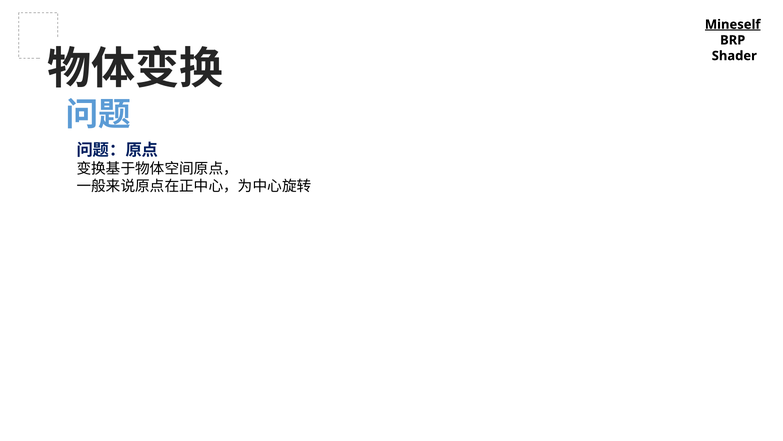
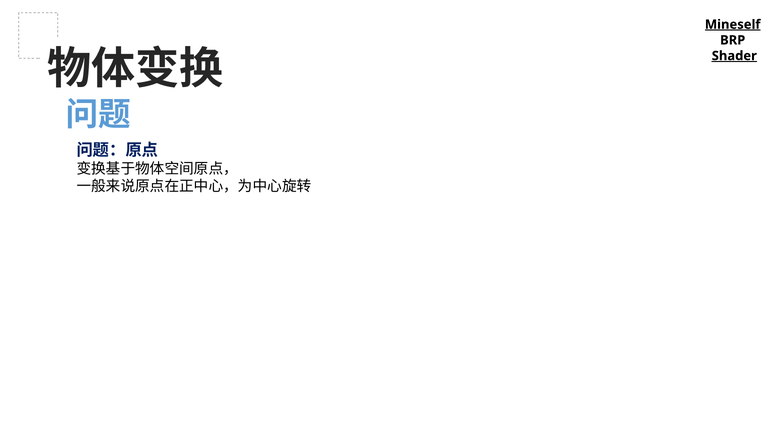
Shader underline: none -> present (734, 56)
